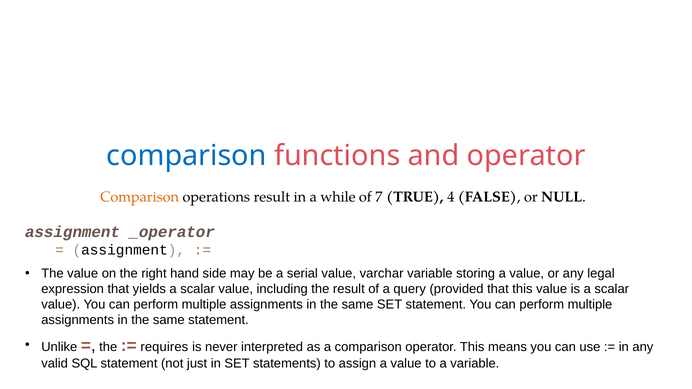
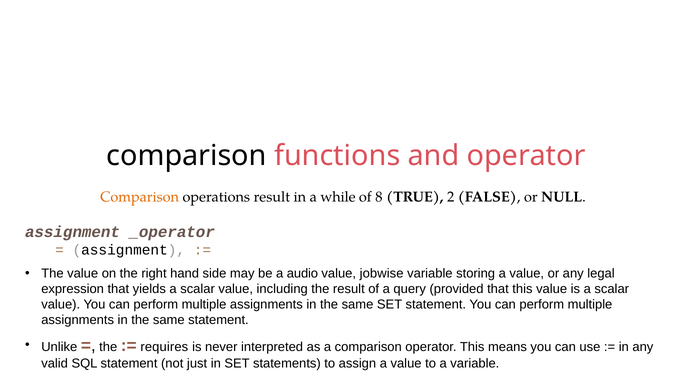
comparison colour: blue -> black (187, 156)
7: 7 -> 8 (379, 197)
4: 4 -> 2 (451, 197)
serial: serial -> audio (302, 274)
varchar: varchar -> jobwise (382, 274)
